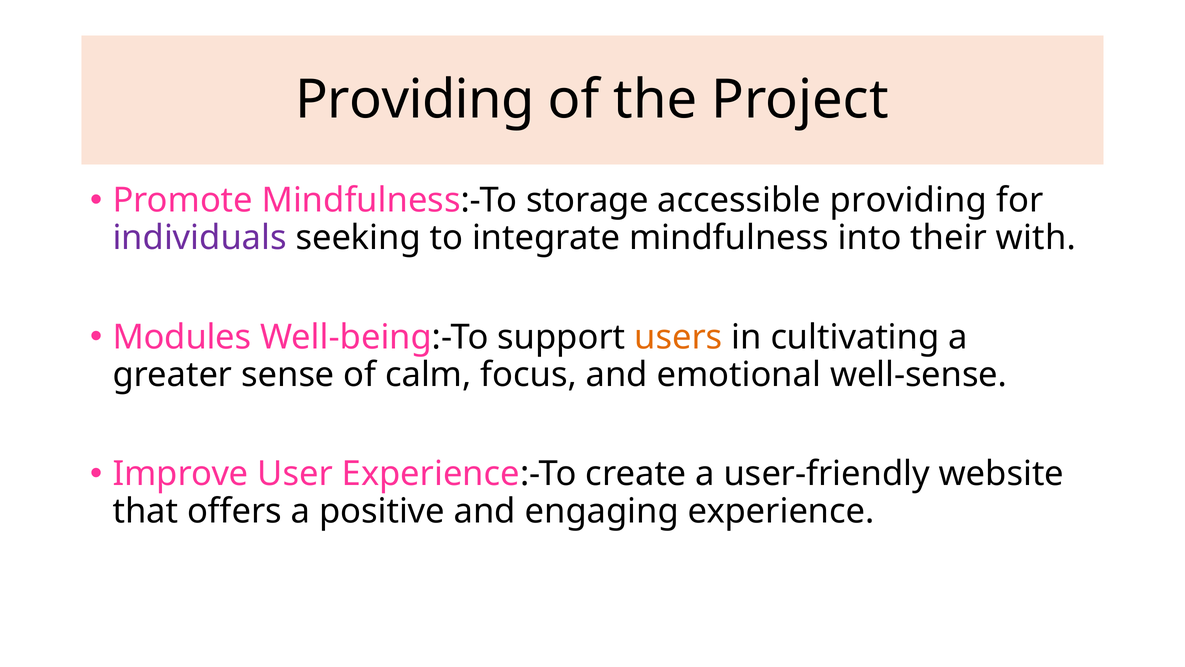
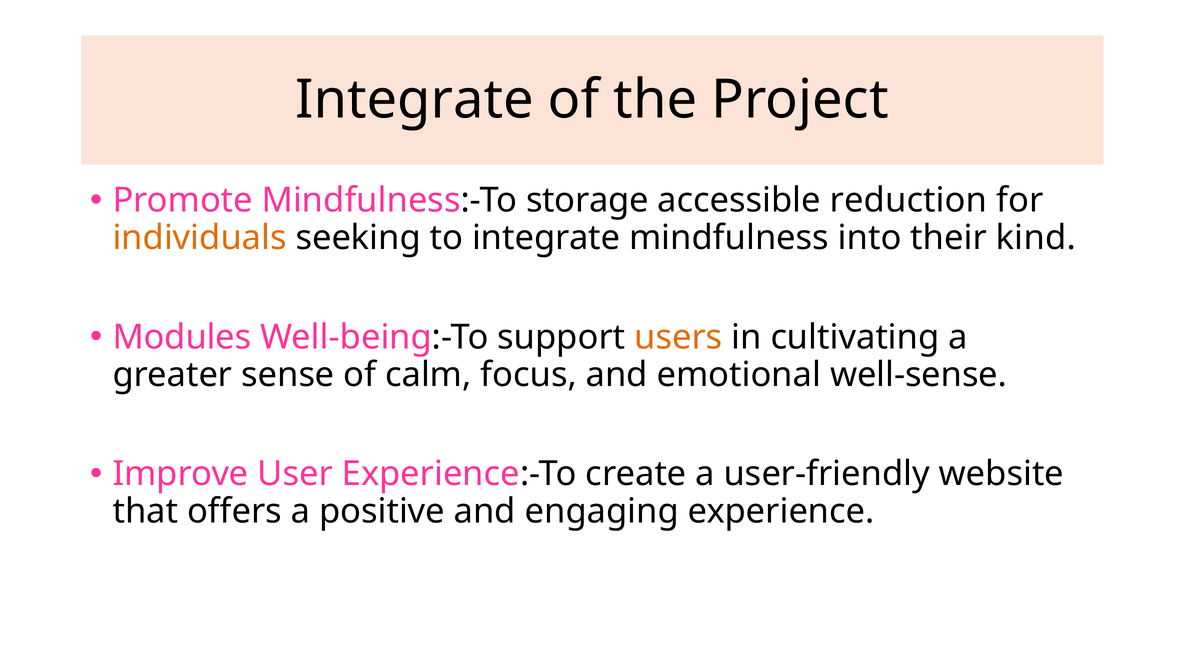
Providing: Providing -> Integrate (415, 100)
accessible providing: providing -> reduction (908, 200)
individuals colour: purple -> orange (200, 238)
with: with -> kind (1036, 238)
